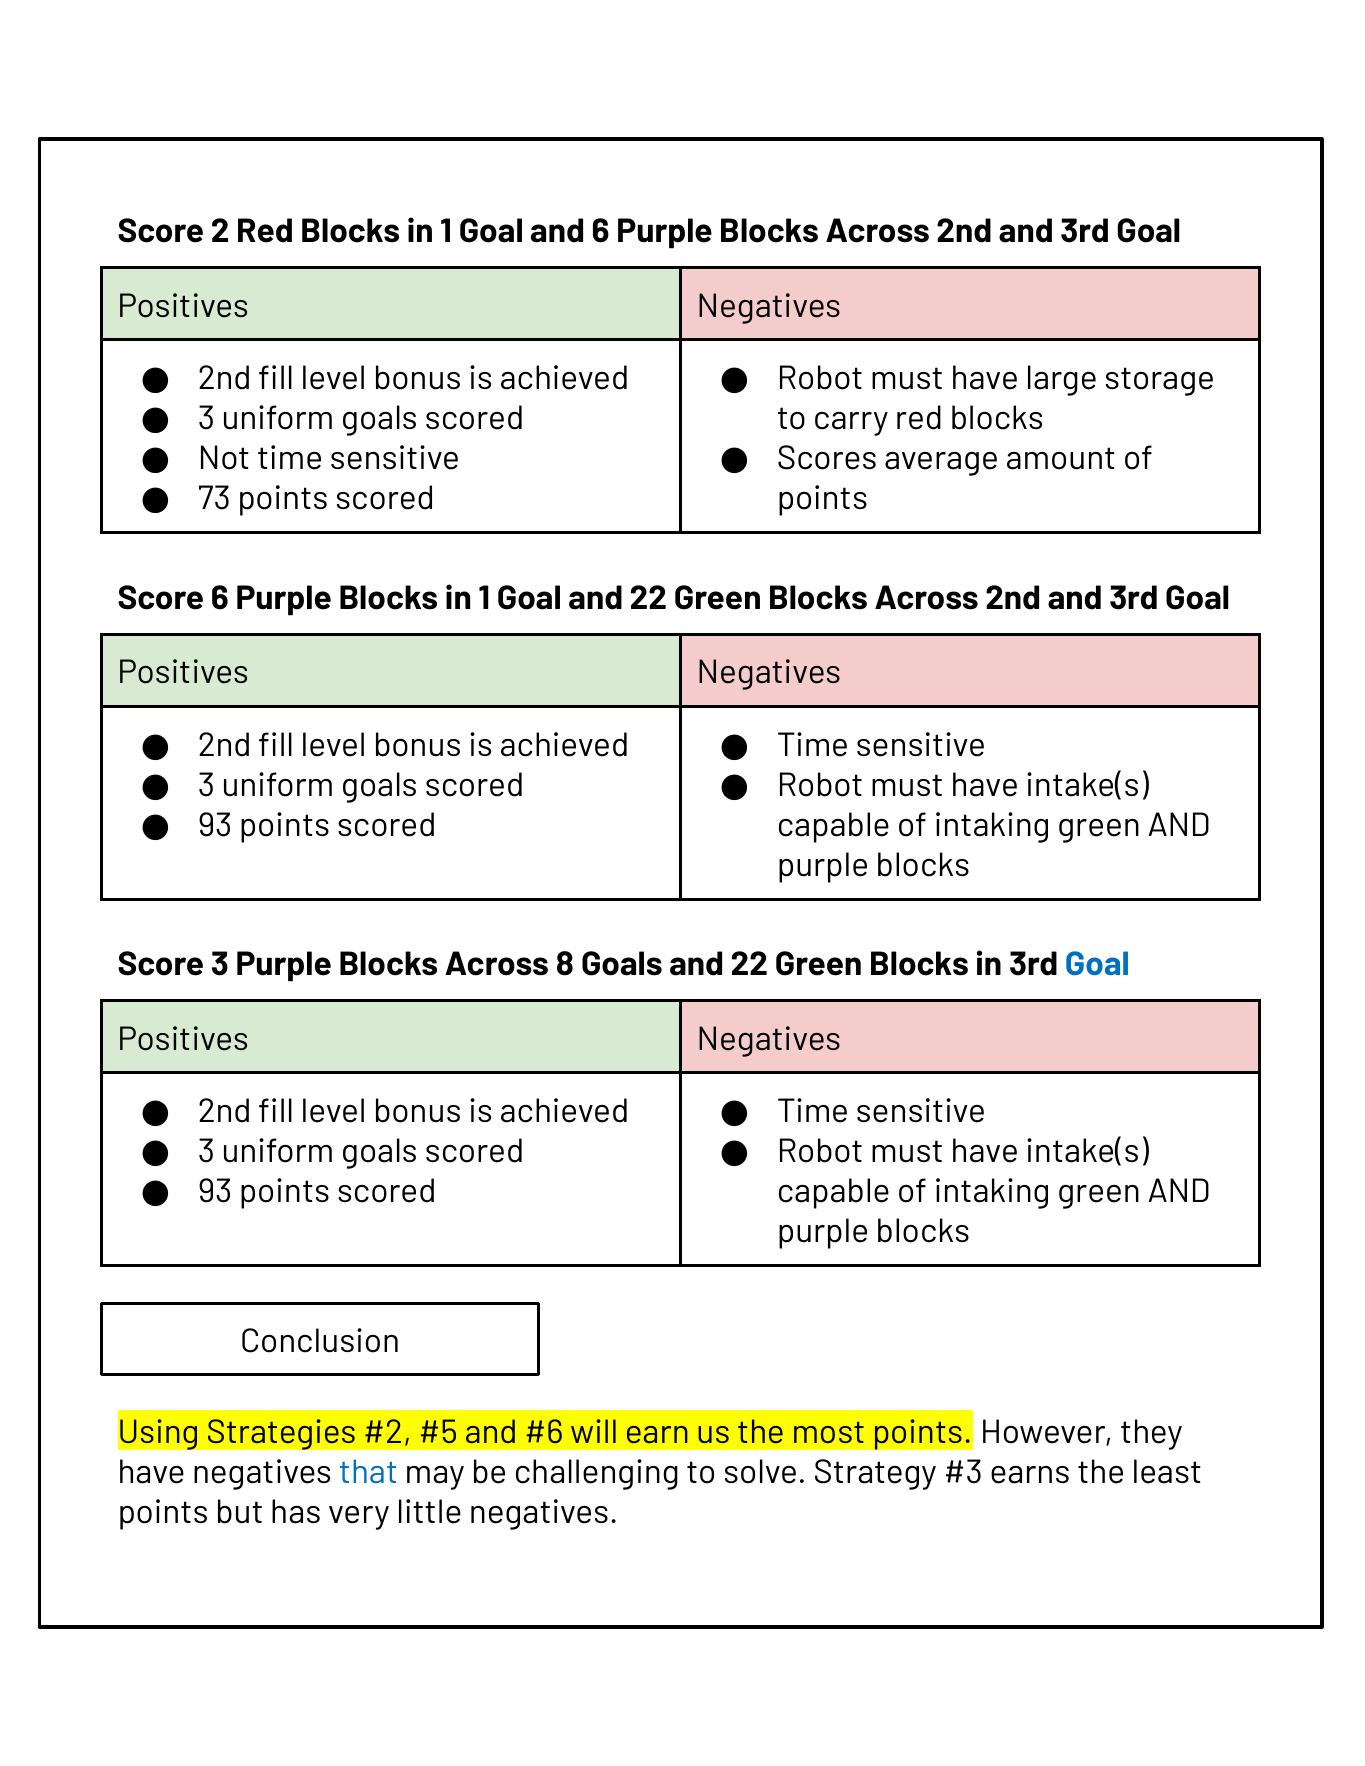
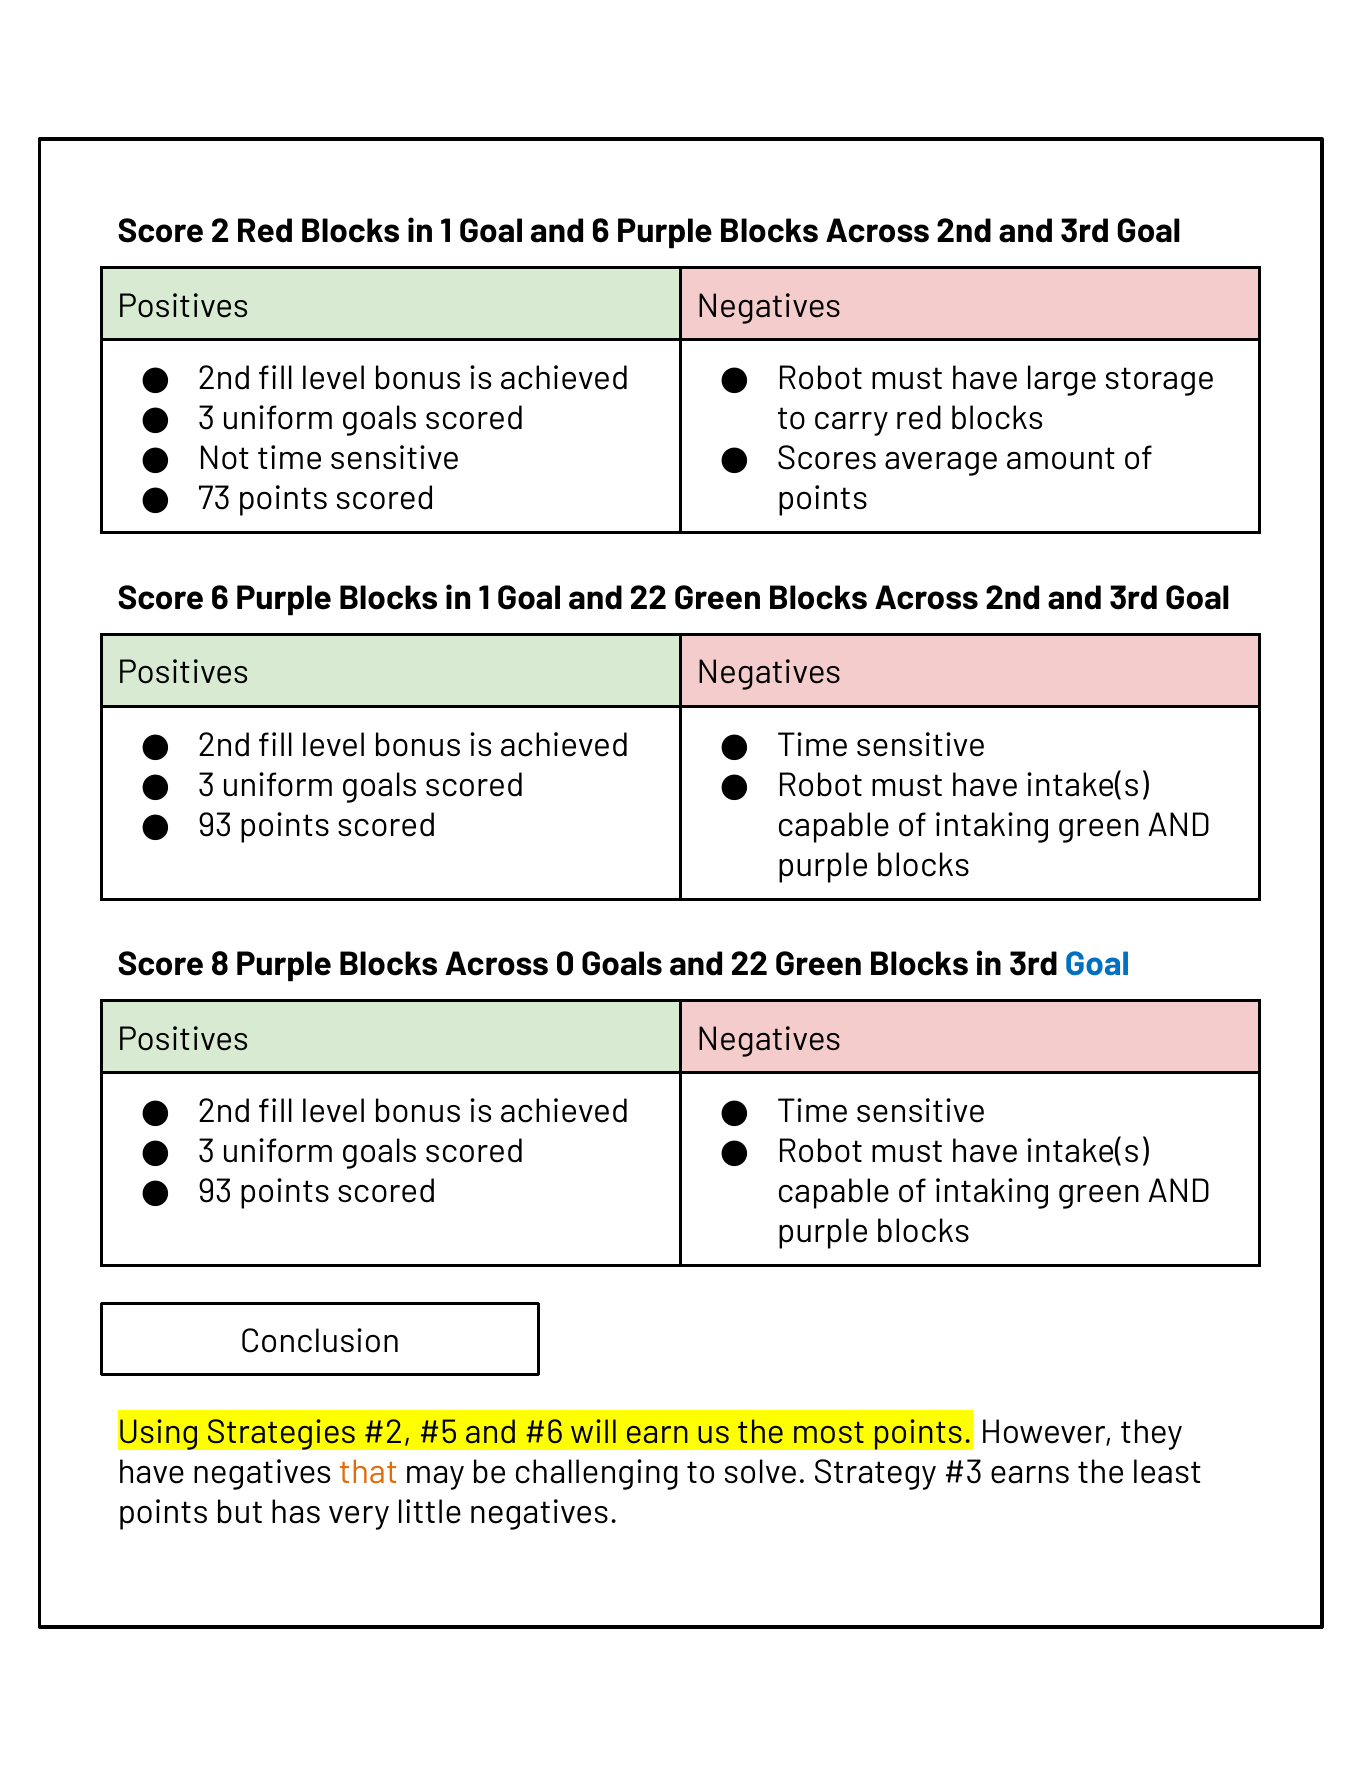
Score 3: 3 -> 8 (220, 965)
8: 8 -> 0 (565, 965)
that colour: blue -> orange (369, 1473)
